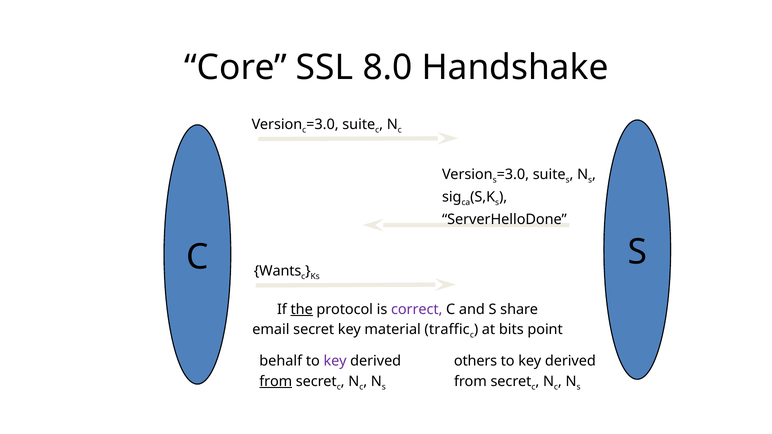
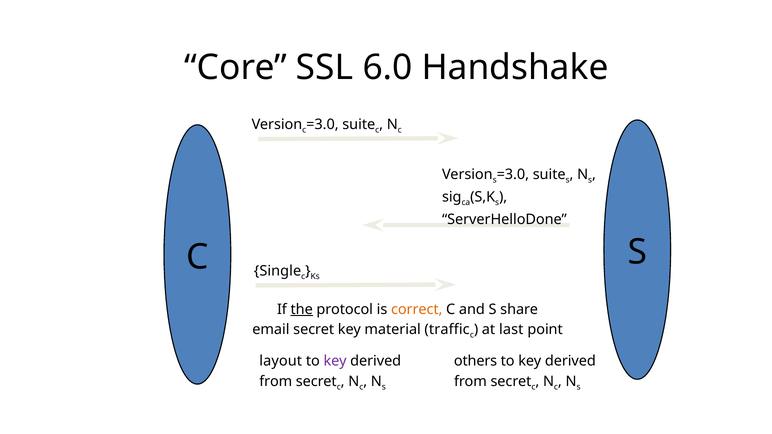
8.0: 8.0 -> 6.0 (387, 68)
Wants: Wants -> Single (278, 271)
correct colour: purple -> orange (417, 309)
bits: bits -> last (511, 330)
behalf: behalf -> layout (281, 361)
from underline: present -> none (276, 381)
